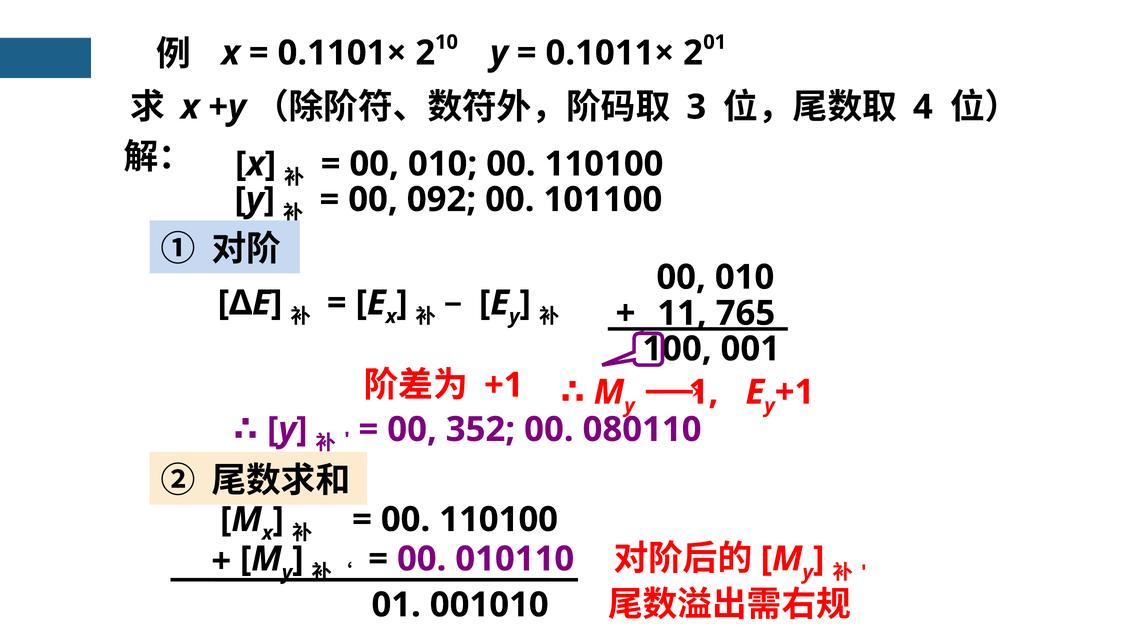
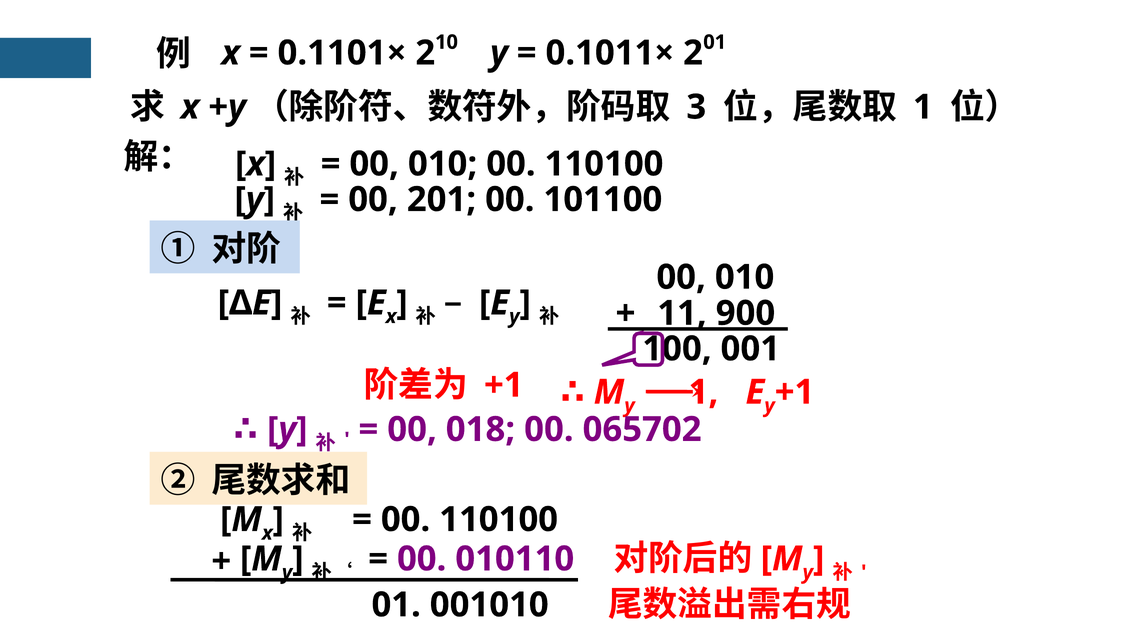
4: 4 -> 1 (923, 107)
092: 092 -> 201 (442, 199)
765: 765 -> 900 (745, 313)
352: 352 -> 018 (480, 429)
080110: 080110 -> 065702 (642, 429)
